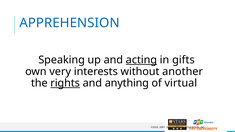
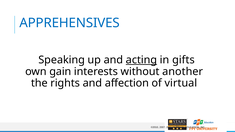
APPREHENSION: APPREHENSION -> APPREHENSIVES (70, 23)
very: very -> gain (60, 72)
rights underline: present -> none (65, 83)
anything: anything -> affection (127, 83)
